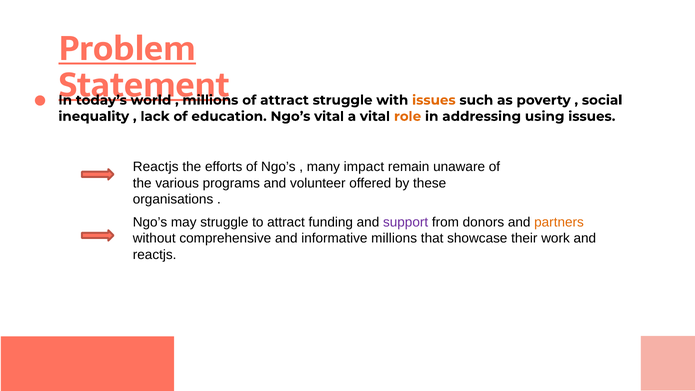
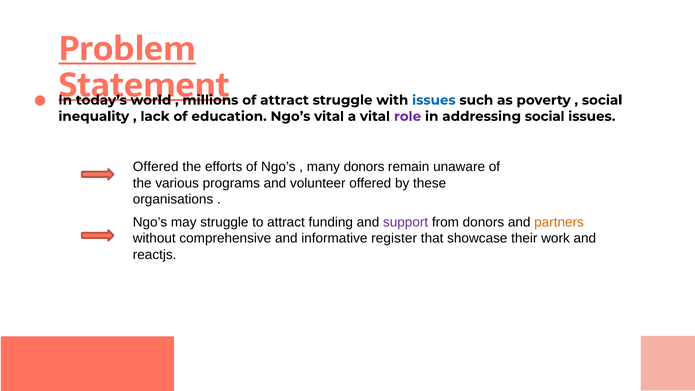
issues colour: orange -> blue (434, 100)
role colour: orange -> purple (408, 116)
addressing using: using -> social (545, 116)
Reactjs: Reactjs -> Offered (156, 167)
many impact: impact -> donors (364, 167)
informative millions: millions -> register (394, 238)
